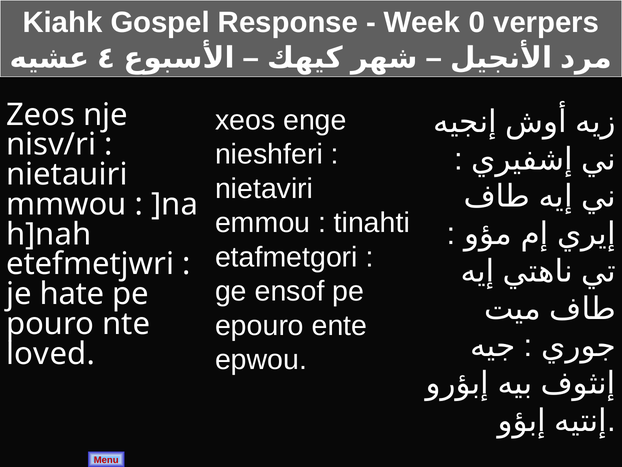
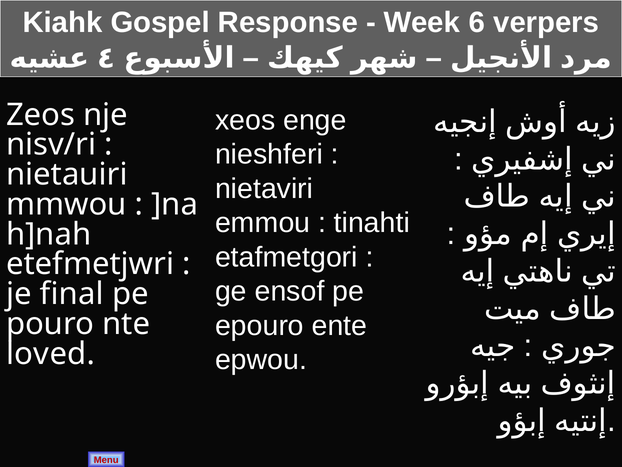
0: 0 -> 6 (477, 23)
hate: hate -> final (72, 294)
